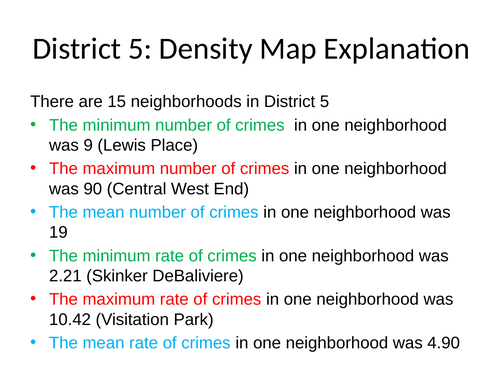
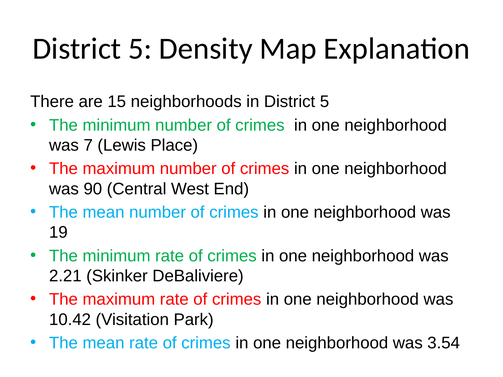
9: 9 -> 7 (88, 145)
4.90: 4.90 -> 3.54 (444, 343)
